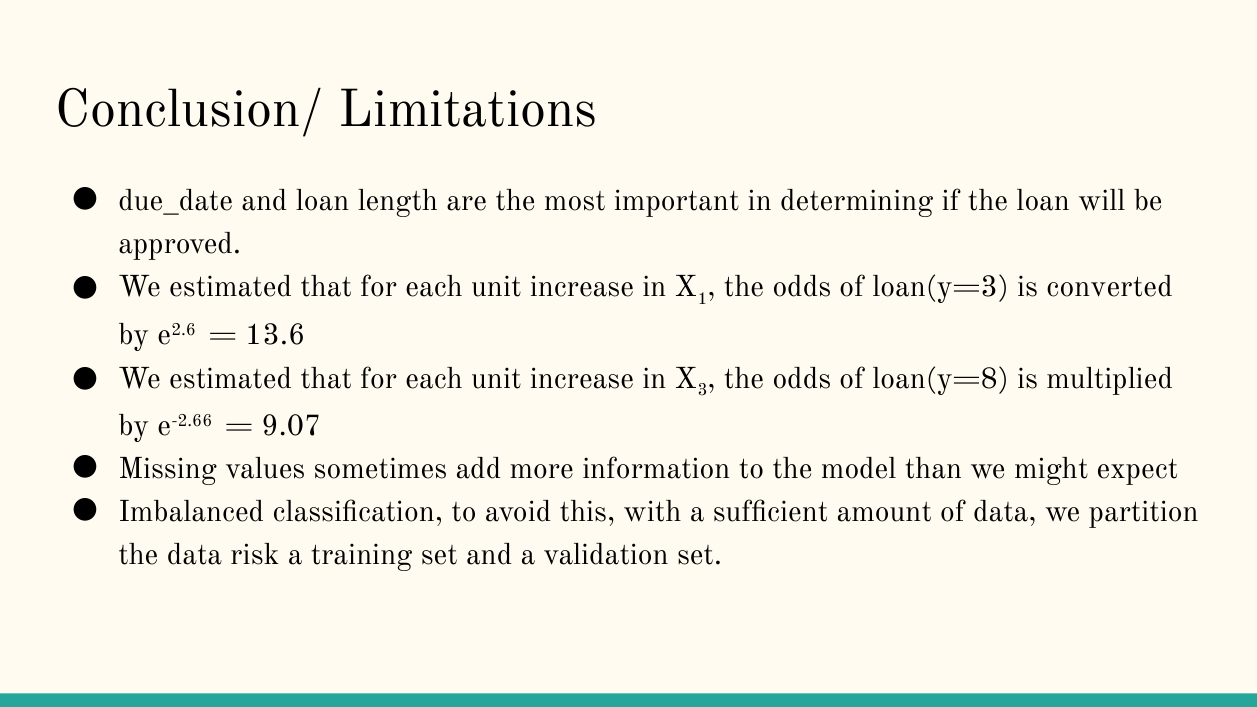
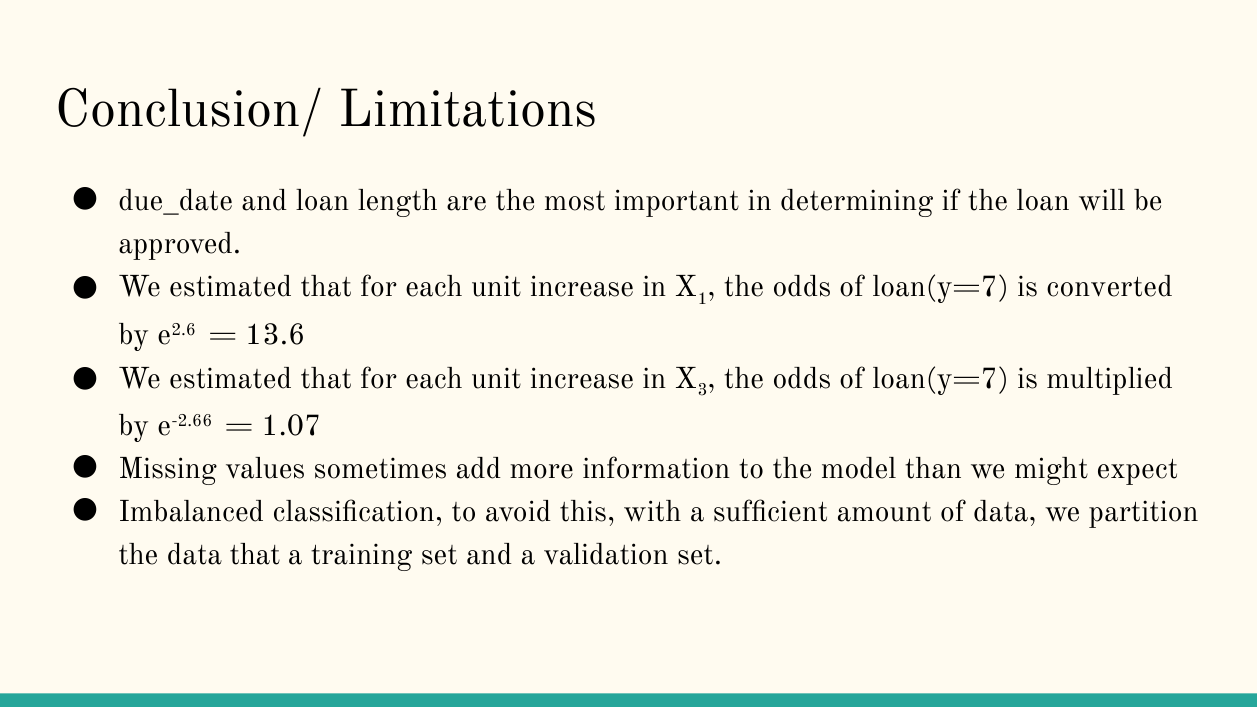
loan(y=3: loan(y=3 -> loan(y=7 (941, 287)
loan(y=8: loan(y=8 -> loan(y=7 (941, 378)
9.07: 9.07 -> 1.07 (291, 426)
data risk: risk -> that (255, 554)
